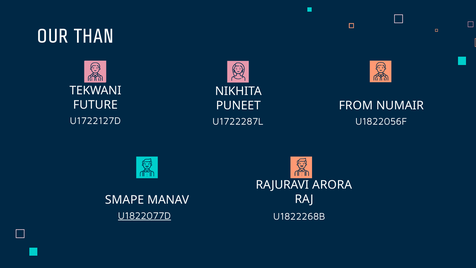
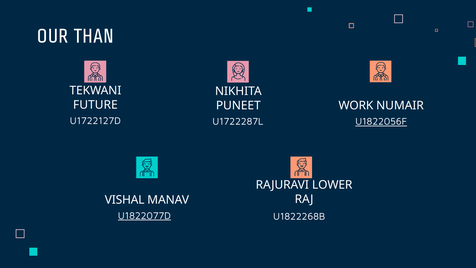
FROM: FROM -> WORK (356, 106)
U1822056F underline: none -> present (381, 122)
ARORA: ARORA -> LOWER (332, 185)
SMAPE: SMAPE -> VISHAL (125, 200)
